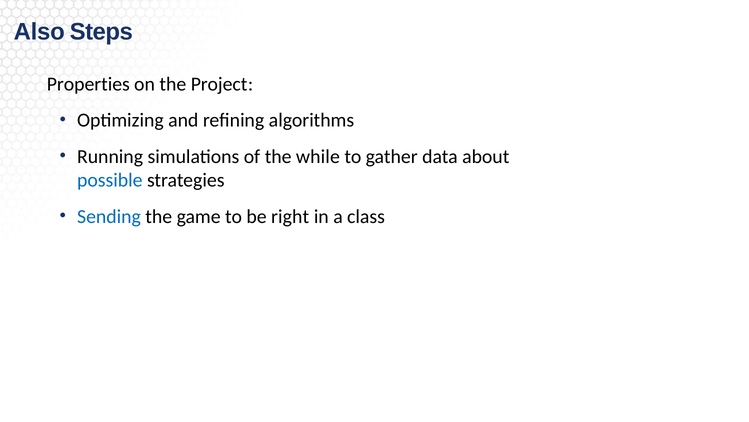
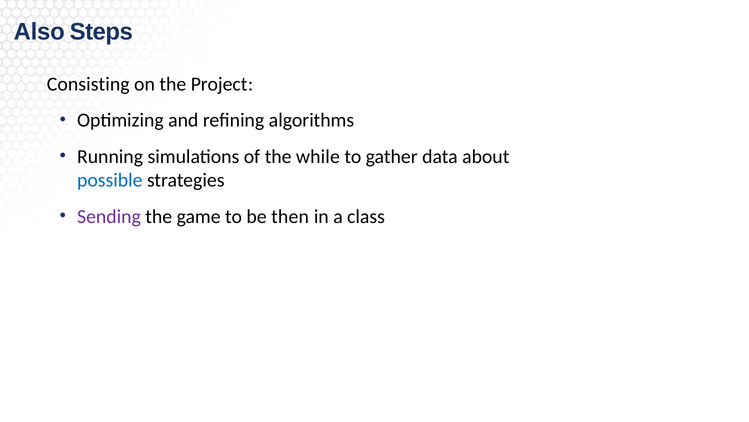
Properties: Properties -> Consisting (88, 84)
Sending colour: blue -> purple (109, 216)
right: right -> then (290, 216)
